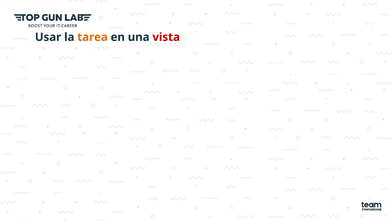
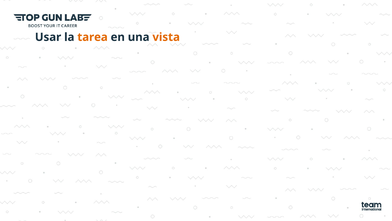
vista colour: red -> orange (166, 37)
